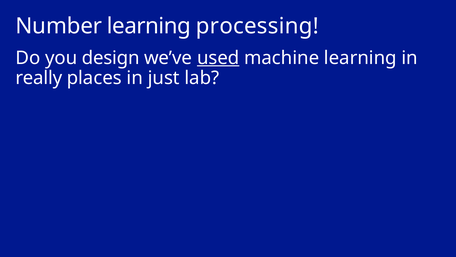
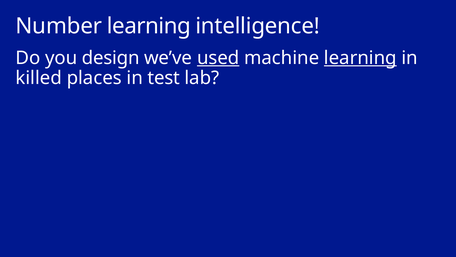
processing: processing -> intelligence (258, 26)
learning underline: none -> present (360, 58)
really: really -> killed (39, 78)
just: just -> test (164, 78)
